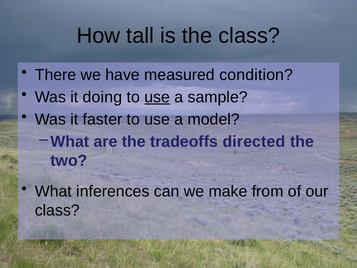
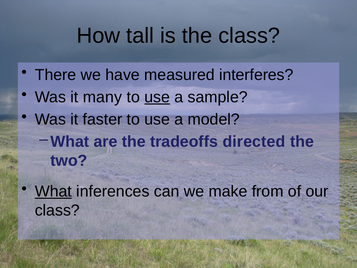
condition: condition -> interferes (256, 75)
doing: doing -> many (102, 97)
What underline: none -> present (53, 191)
